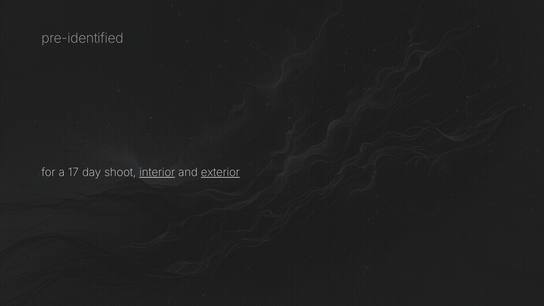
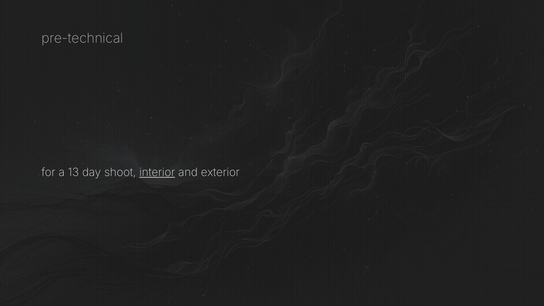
pre-identified: pre-identified -> pre-technical (82, 38)
17: 17 -> 13 (73, 172)
exterior underline: present -> none (220, 172)
